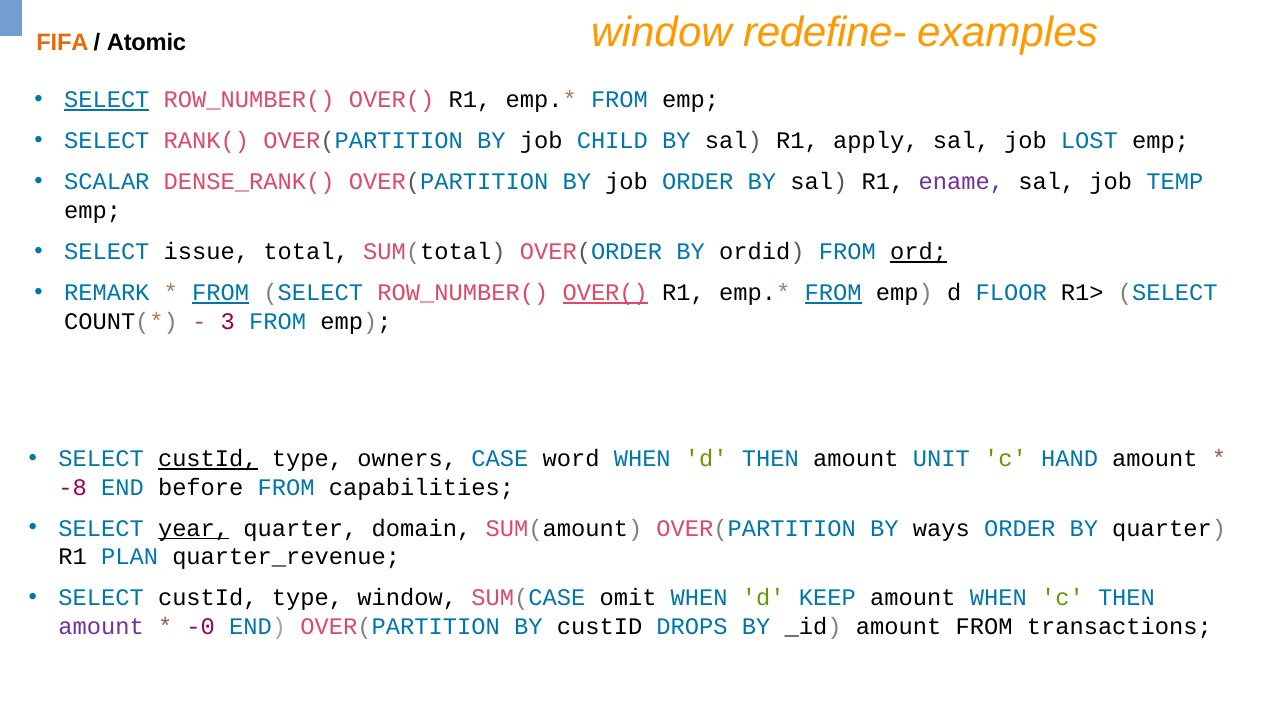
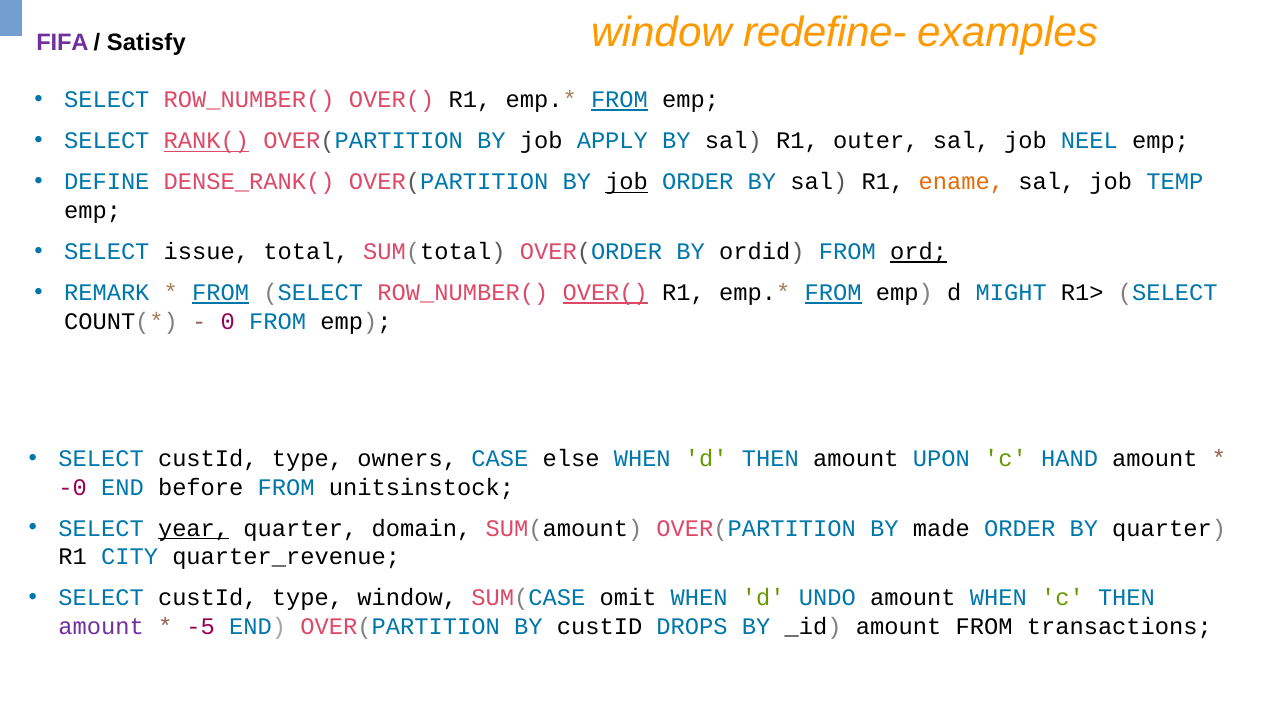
FIFA colour: orange -> purple (62, 43)
Atomic: Atomic -> Satisfy (146, 43)
SELECT underline: present -> none (107, 100)
FROM underline: none -> present (619, 100)
RANK( underline: none -> present (206, 141)
CHILD: CHILD -> APPLY (612, 141)
apply: apply -> outer (876, 141)
LOST: LOST -> NEEL (1089, 141)
SCALAR: SCALAR -> DEFINE (107, 182)
job underline: none -> present (627, 182)
ename colour: purple -> orange (961, 182)
FLOOR: FLOOR -> MIGHT (1011, 293)
3: 3 -> 0 (228, 321)
custId underline: present -> none (208, 459)
word: word -> else (571, 459)
UNIT: UNIT -> UPON (941, 459)
-8: -8 -> -0 (73, 487)
capabilities: capabilities -> unitsinstock (421, 487)
ways: ways -> made (941, 528)
PLAN: PLAN -> CITY (130, 557)
KEEP: KEEP -> UNDO (827, 598)
-0: -0 -> -5 (201, 627)
